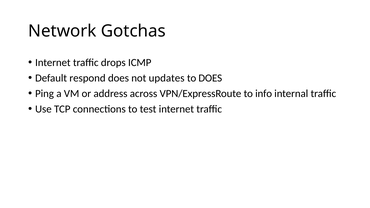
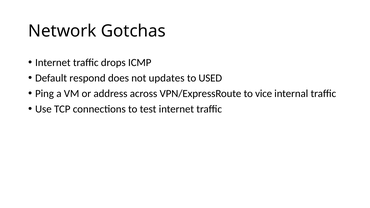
to DOES: DOES -> USED (210, 78)
info: info -> vice (264, 94)
